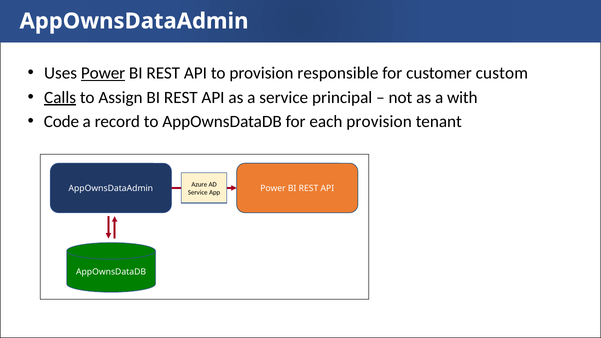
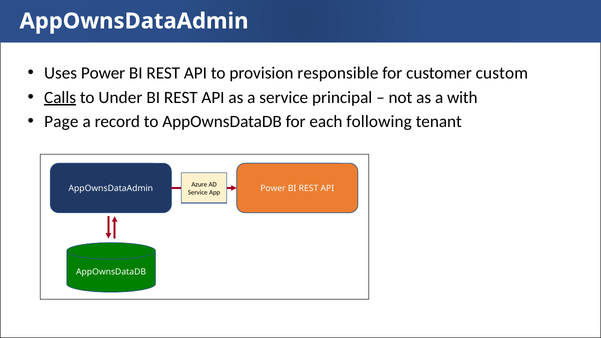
Power underline: present -> none (103, 73)
Assign: Assign -> Under (120, 97)
Code: Code -> Page (61, 122)
each provision: provision -> following (379, 122)
